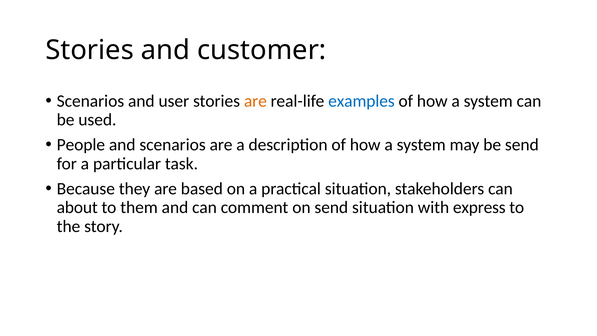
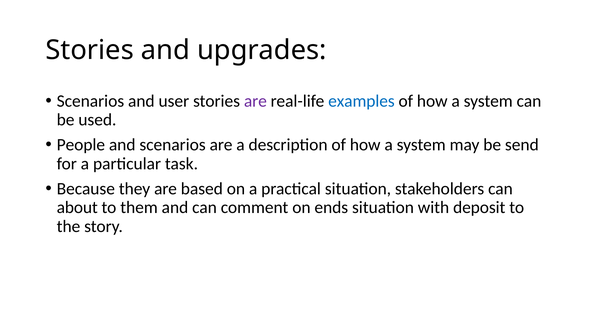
customer: customer -> upgrades (262, 50)
are colour: orange -> purple (255, 101)
on send: send -> ends (331, 207)
express: express -> deposit (479, 207)
